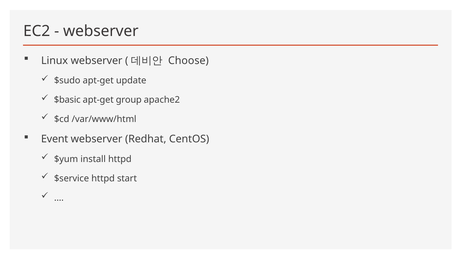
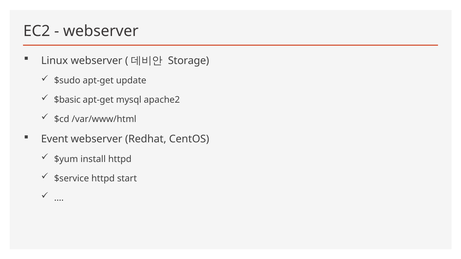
Choose: Choose -> Storage (189, 61)
group: group -> mysql (129, 100)
